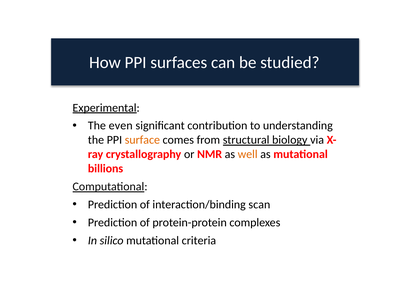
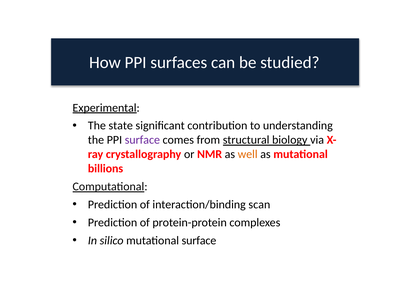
even: even -> state (121, 126)
surface colour: orange -> purple (142, 140)
mutational criteria: criteria -> surface (199, 240)
